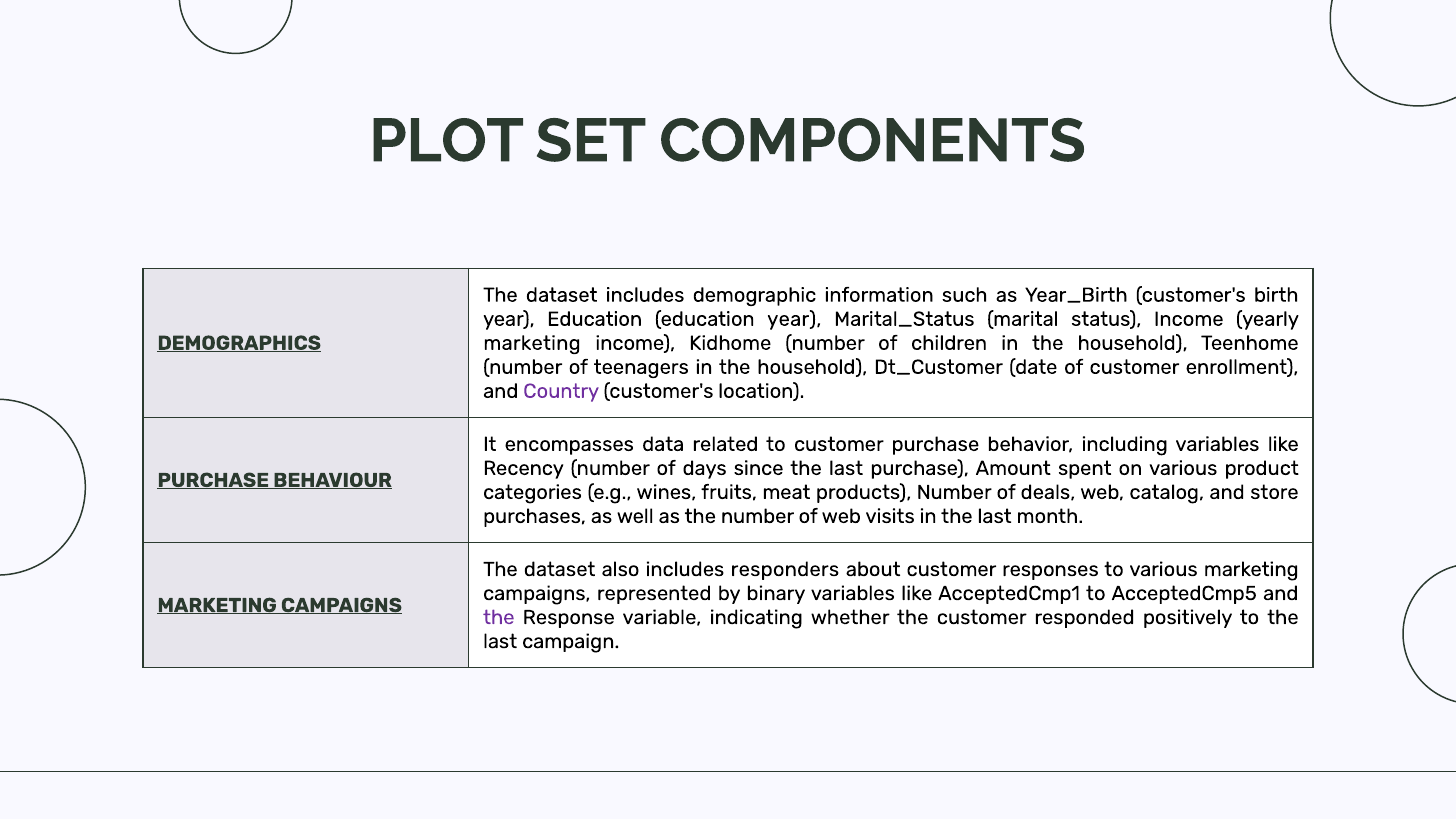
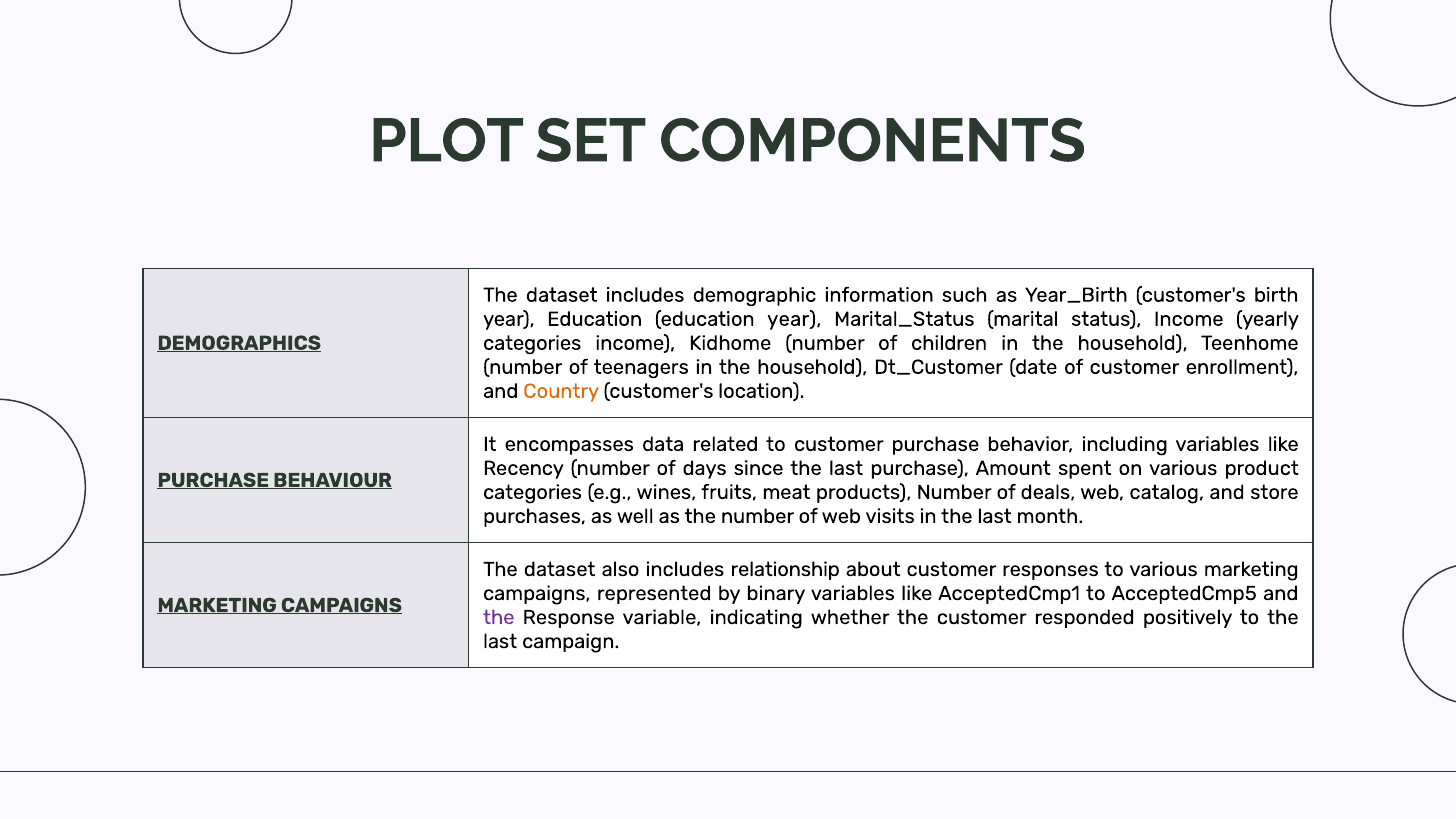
marketing: marketing -> categories (532, 343)
Country colour: purple -> orange (561, 391)
responders: responders -> relationship (785, 569)
